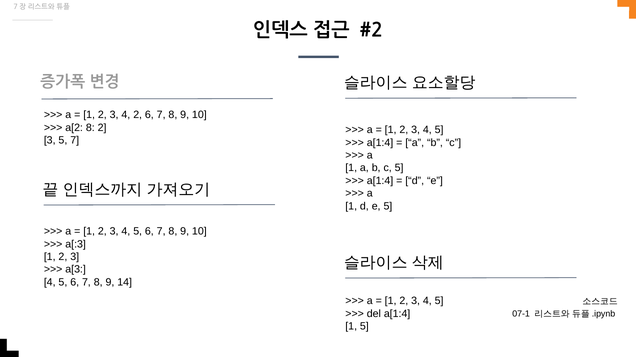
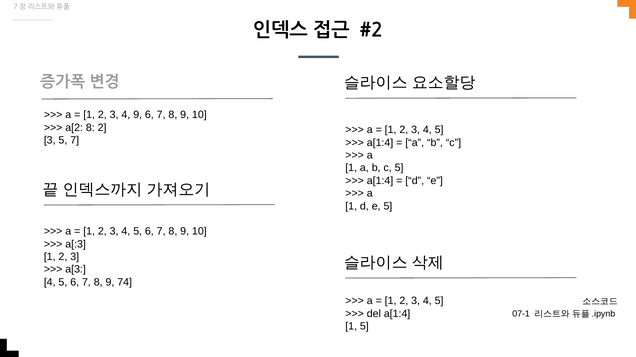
4 2: 2 -> 9 (138, 115)
14: 14 -> 74 (125, 283)
